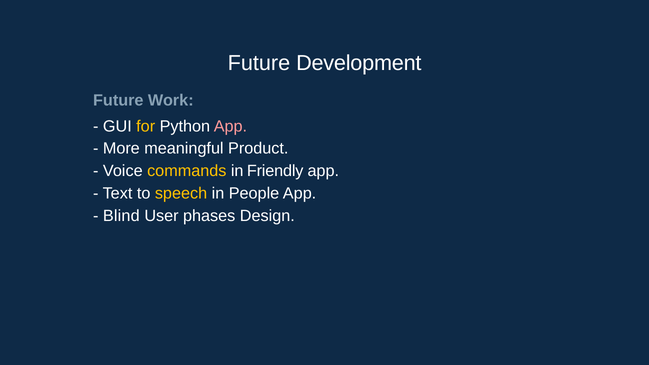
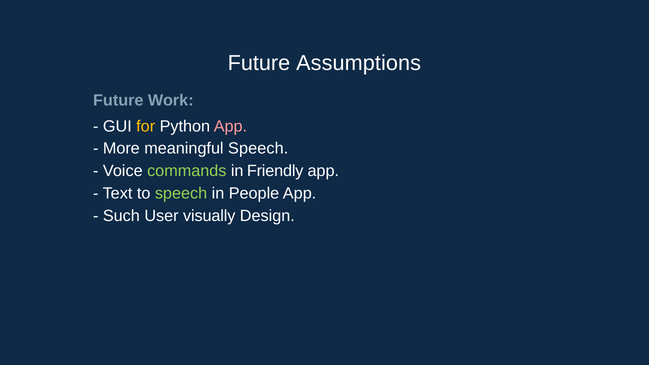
Development: Development -> Assumptions (359, 63)
meaningful Product: Product -> Speech (258, 149)
commands colour: yellow -> light green (187, 171)
speech colour: yellow -> light green (181, 193)
Blind: Blind -> Such (121, 216)
phases: phases -> visually (209, 216)
